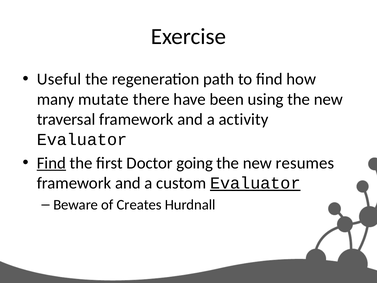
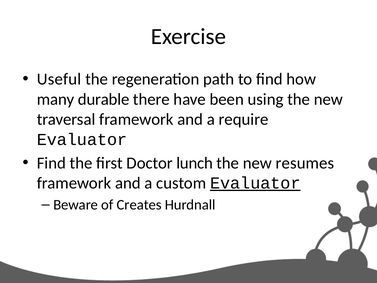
mutate: mutate -> durable (104, 99)
activity: activity -> require (244, 119)
Find underline: present -> none (51, 163)
going: going -> lunch (195, 163)
